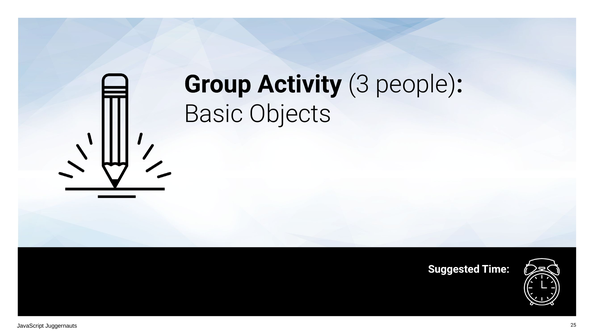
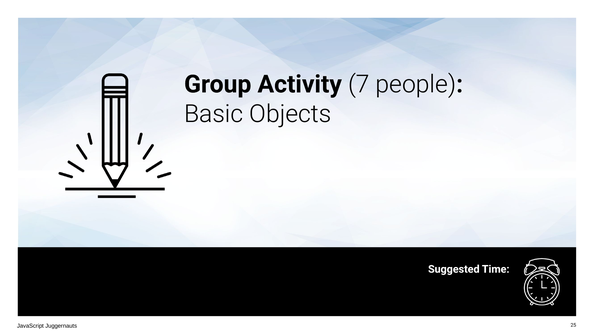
3: 3 -> 7 (359, 84)
